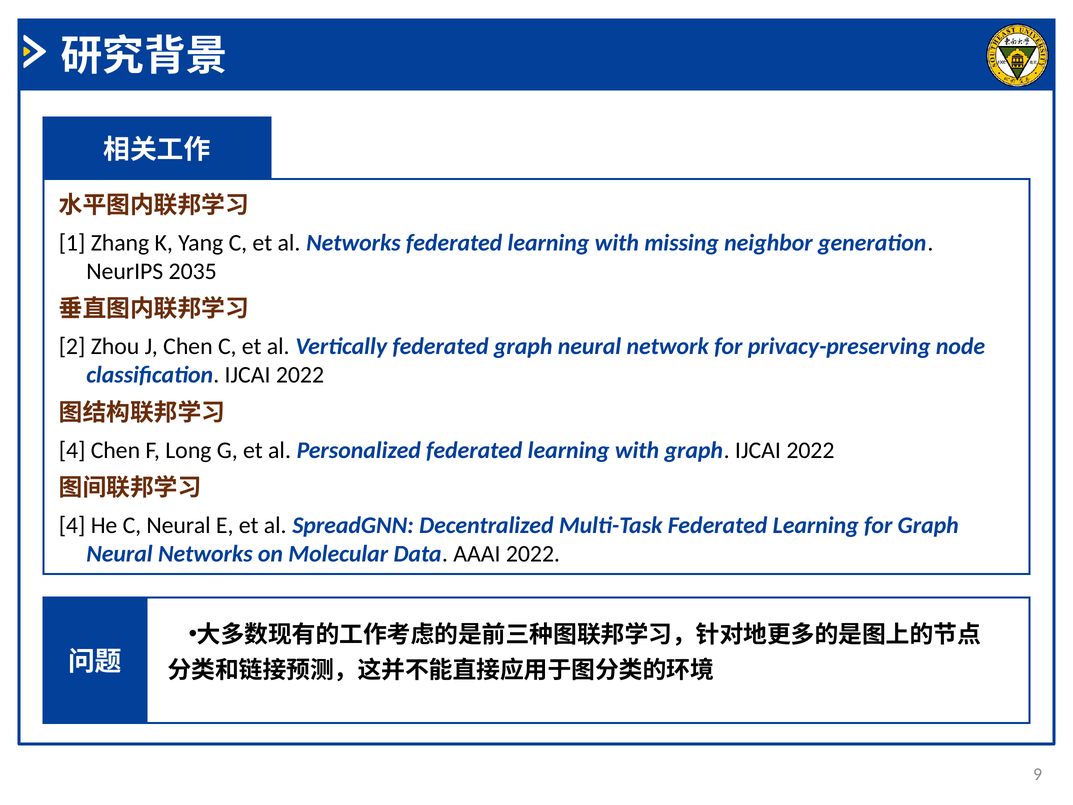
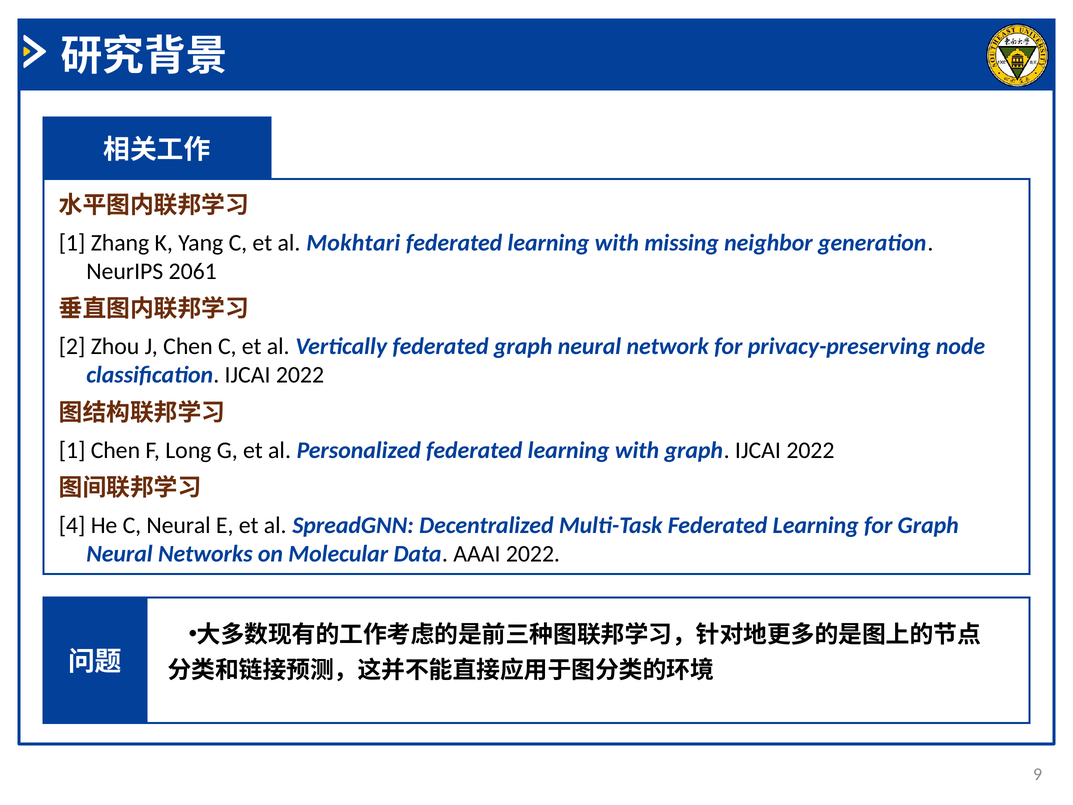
al Networks: Networks -> Mokhtari (353, 243)
2035: 2035 -> 2061 (193, 271)
4: 4 -> 1 (72, 450)
